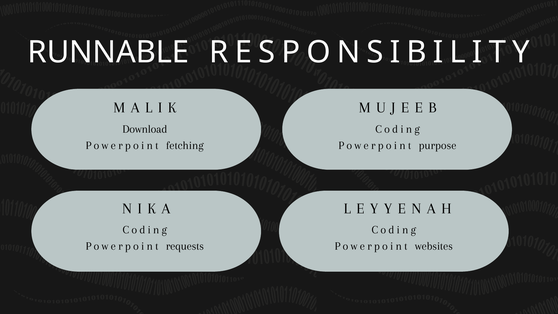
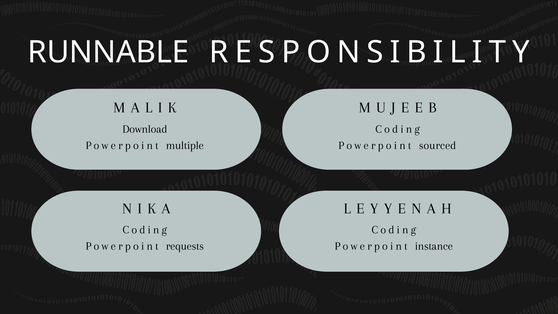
fetching: fetching -> multiple (185, 145)
purpose: purpose -> sourced (438, 145)
websites: websites -> instance (434, 246)
